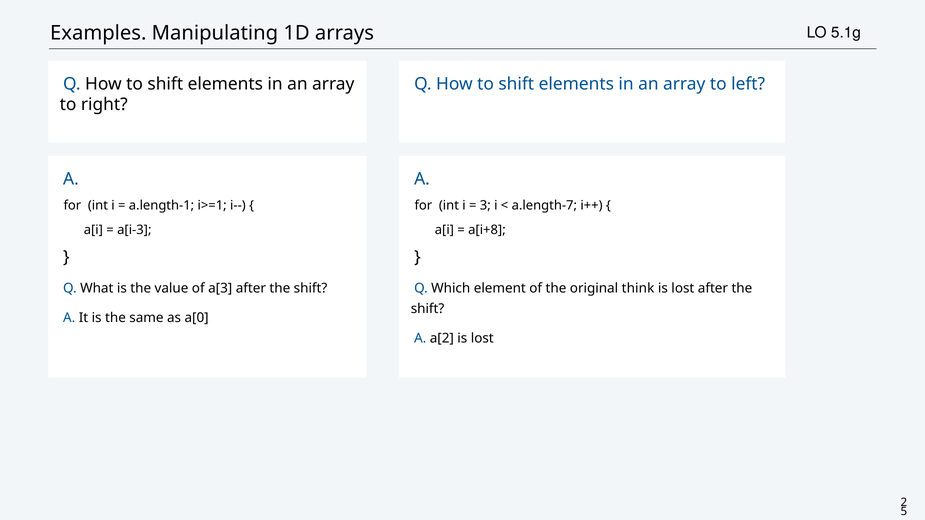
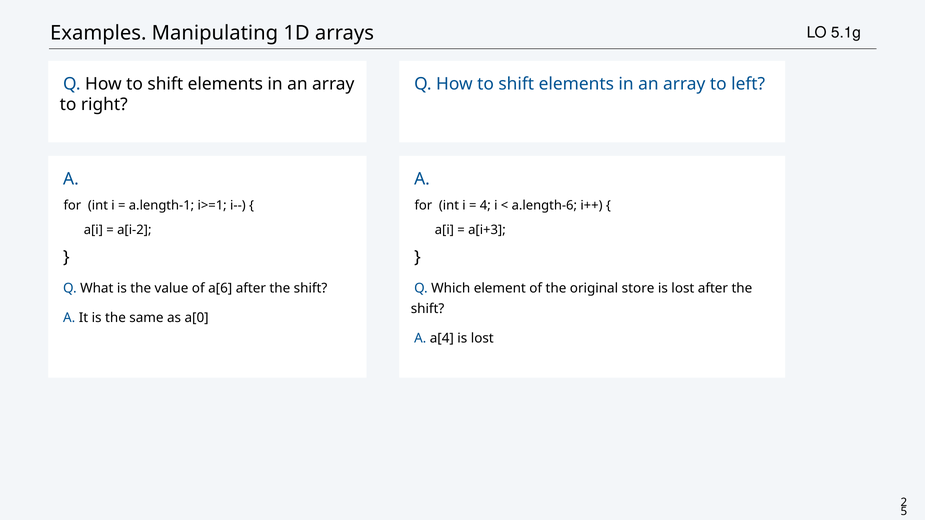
3: 3 -> 4 (485, 206)
a.length-7: a.length-7 -> a.length-6 (544, 206)
a[i-3: a[i-3 -> a[i-2 (134, 230)
a[i+8: a[i+8 -> a[i+3 (487, 230)
a[3: a[3 -> a[6 (220, 288)
think: think -> store (638, 288)
a[2: a[2 -> a[4 (442, 338)
